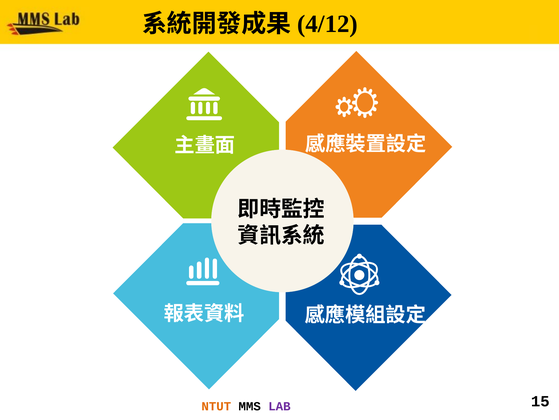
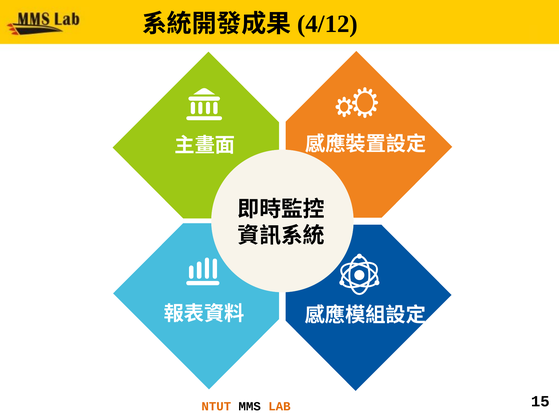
LAB colour: purple -> orange (279, 406)
